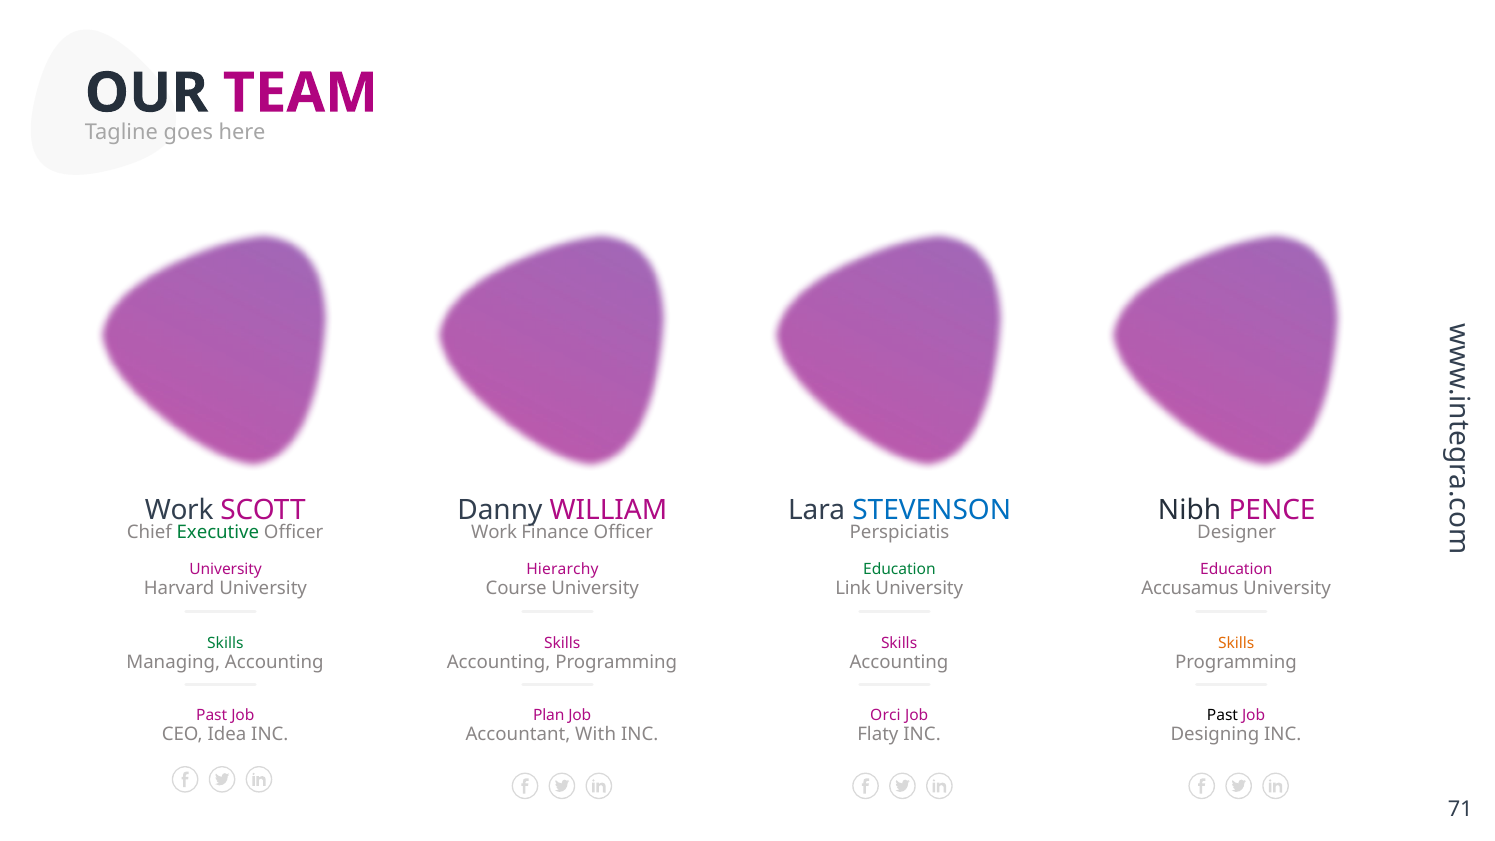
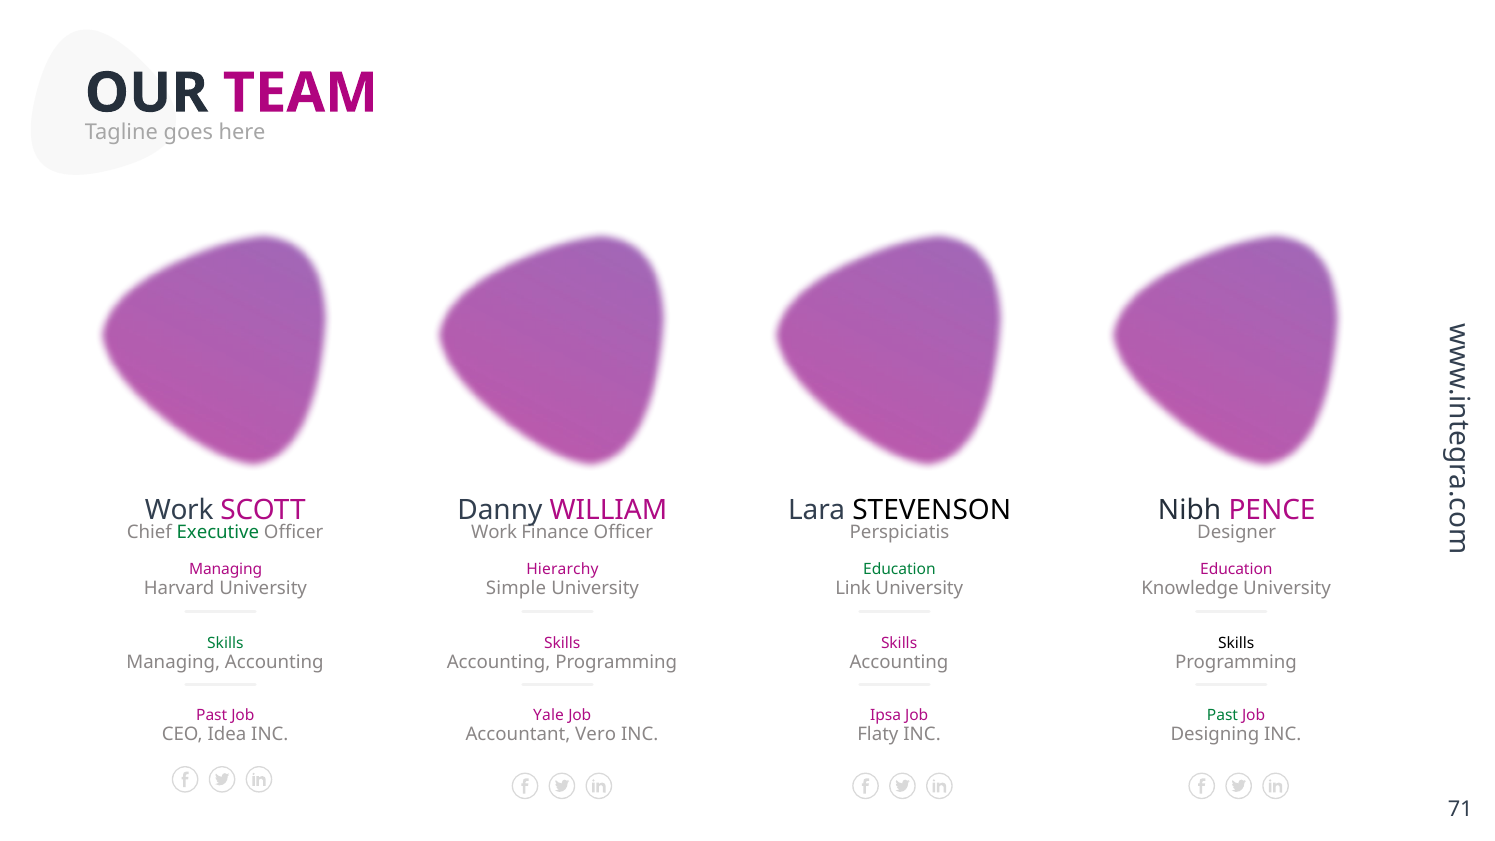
STEVENSON colour: blue -> black (932, 510)
University: University -> Managing (226, 569)
Course: Course -> Simple (516, 588)
Accusamus: Accusamus -> Knowledge (1190, 588)
Skills colour: orange -> black (1236, 643)
Plan: Plan -> Yale (549, 715)
Orci: Orci -> Ipsa (886, 715)
Past colour: black -> green (1223, 715)
With: With -> Vero (596, 734)
